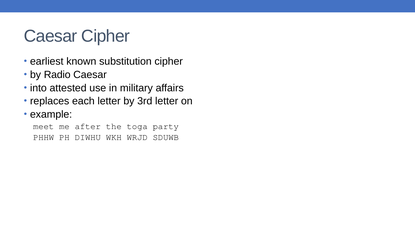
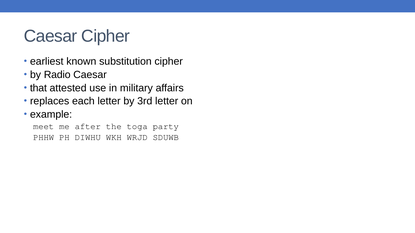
into: into -> that (38, 88)
